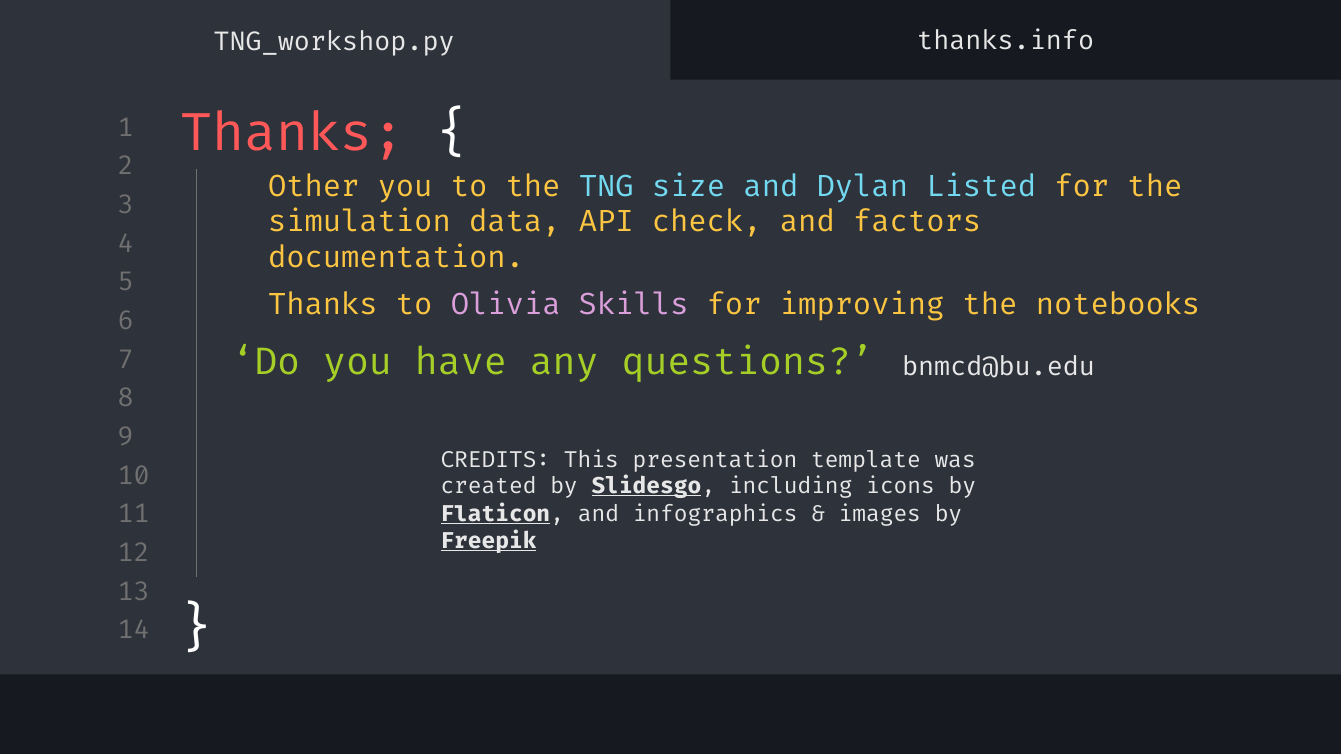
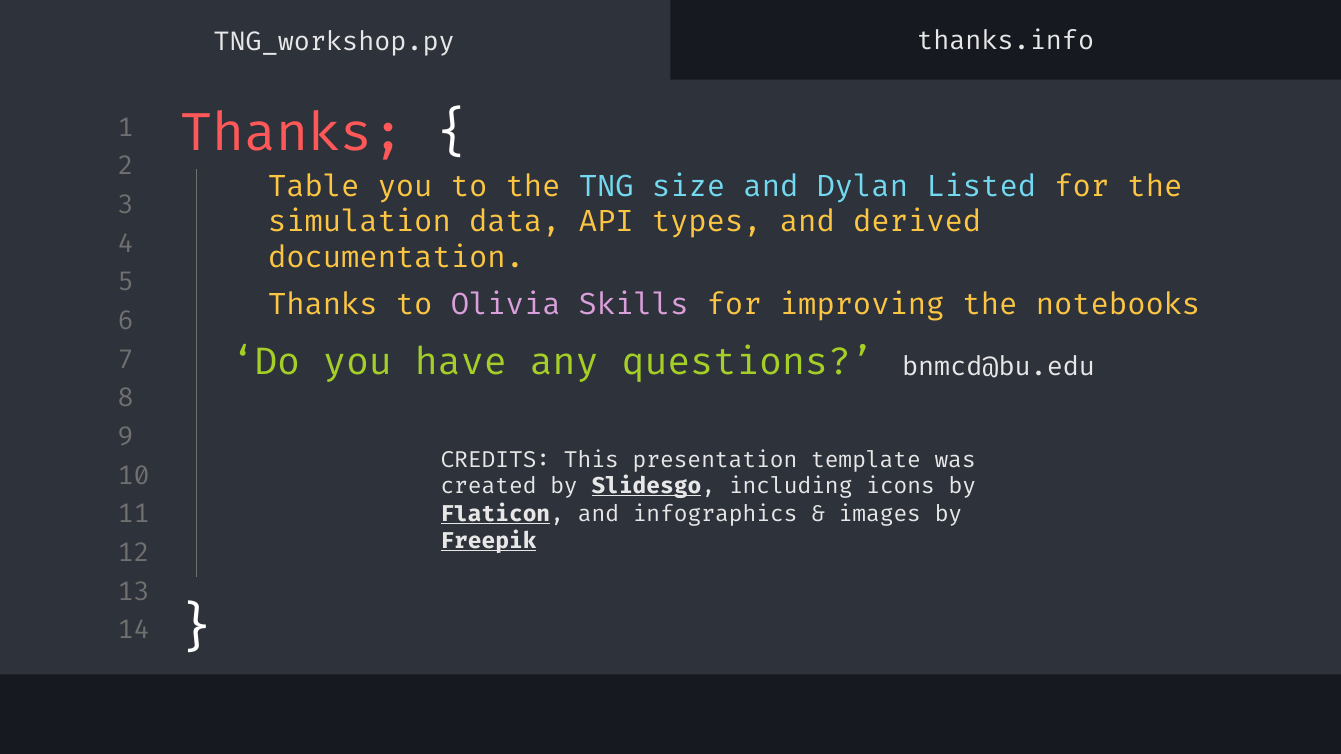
Other: Other -> Table (314, 187)
check: check -> types (707, 222)
factors: factors -> derived (917, 222)
